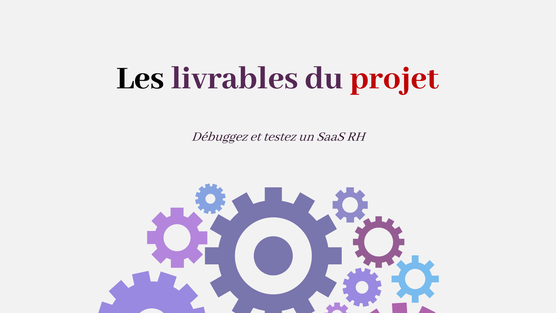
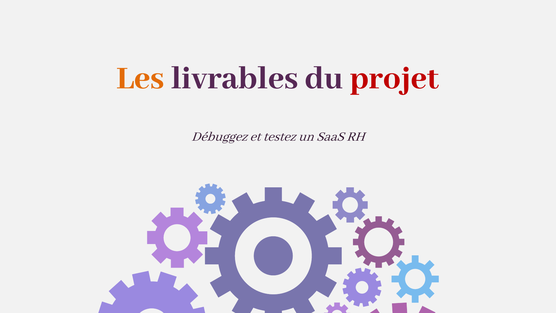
Les colour: black -> orange (141, 77)
